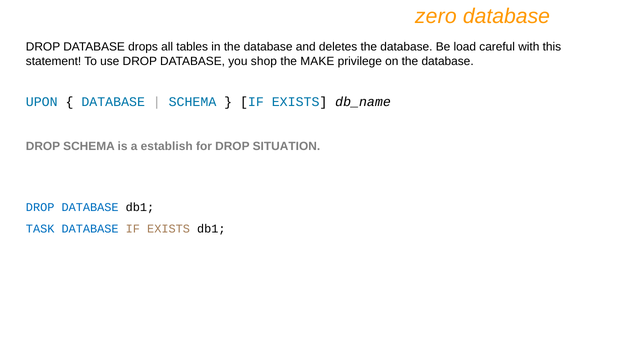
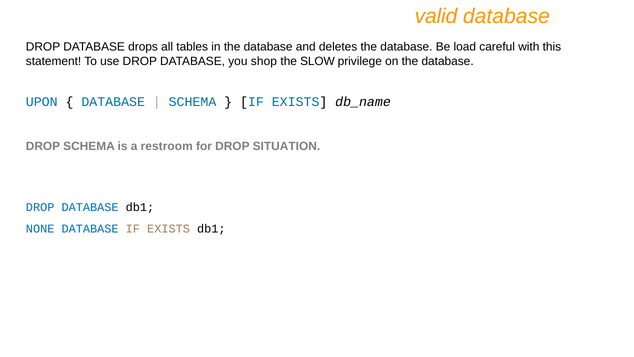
zero: zero -> valid (436, 17)
MAKE: MAKE -> SLOW (317, 61)
establish: establish -> restroom (167, 146)
TASK: TASK -> NONE (40, 228)
